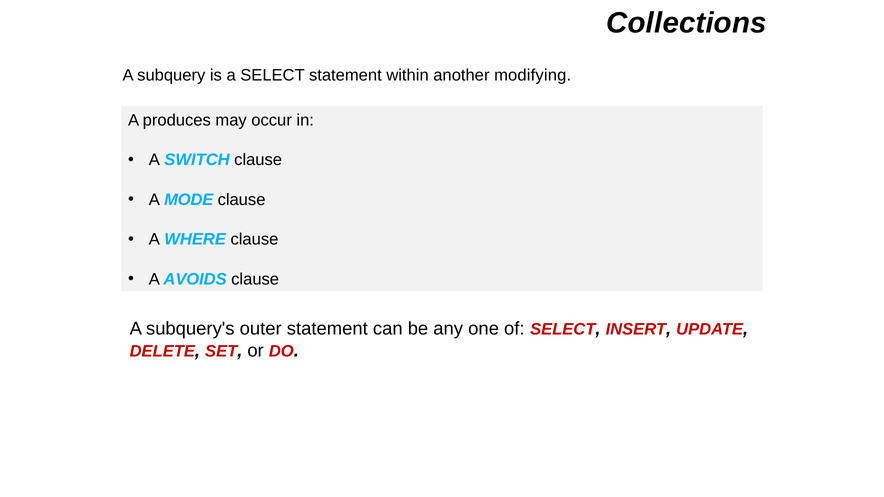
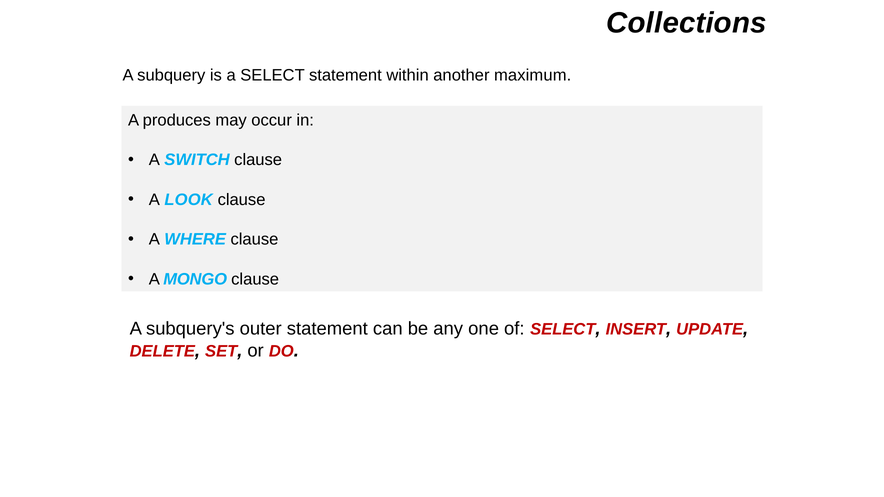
modifying: modifying -> maximum (533, 75)
MODE: MODE -> LOOK (189, 200)
AVOIDS: AVOIDS -> MONGO (195, 279)
